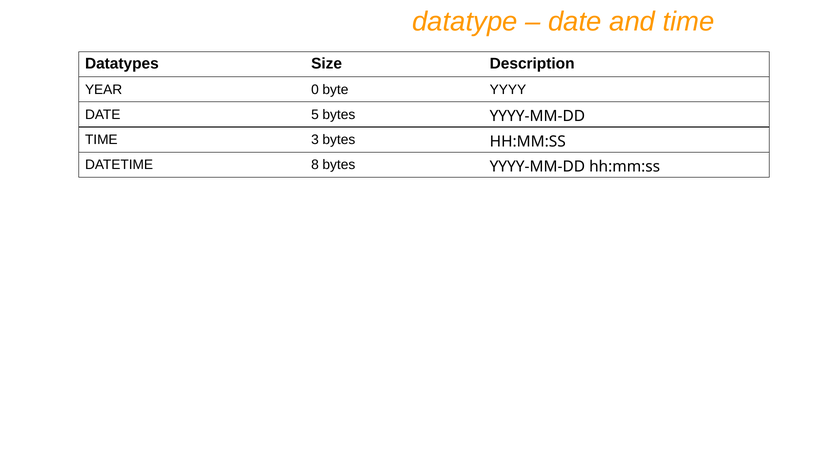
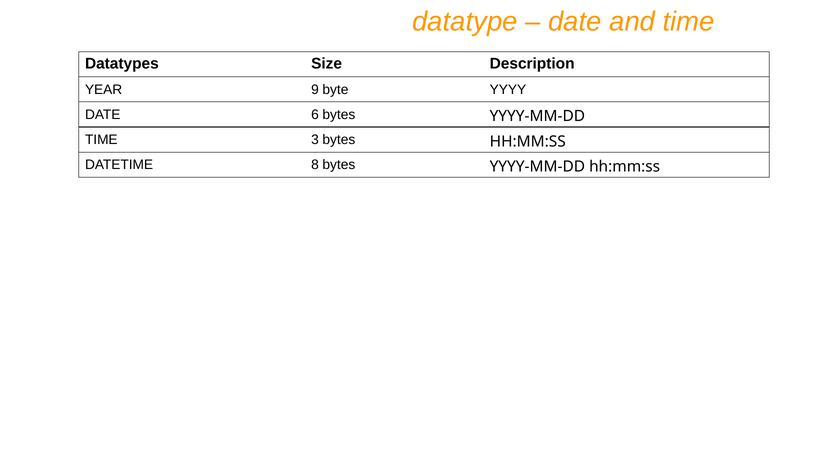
0: 0 -> 9 (315, 89)
5: 5 -> 6 (315, 115)
